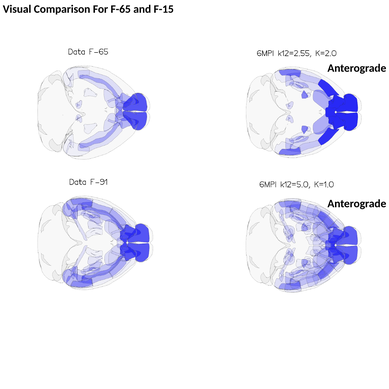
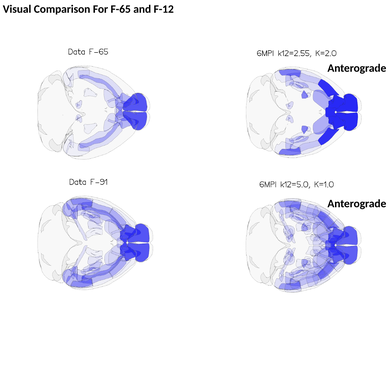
F-15: F-15 -> F-12 (164, 9)
